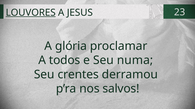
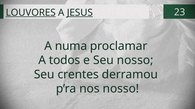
JESUS underline: none -> present (80, 13)
glória: glória -> numa (71, 46)
Seu numa: numa -> nosso (135, 61)
nos salvos: salvos -> nosso (121, 89)
